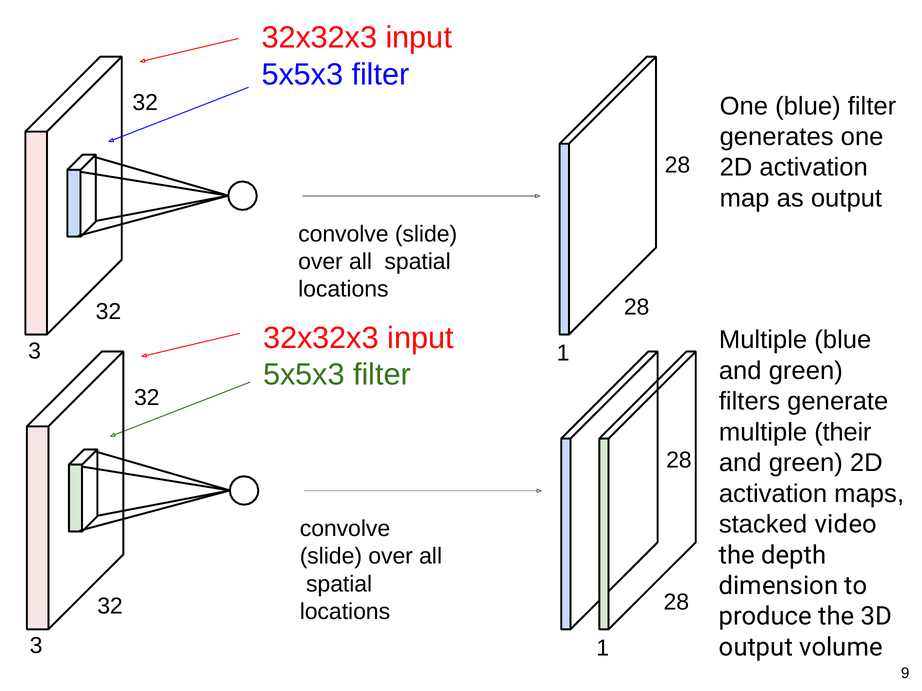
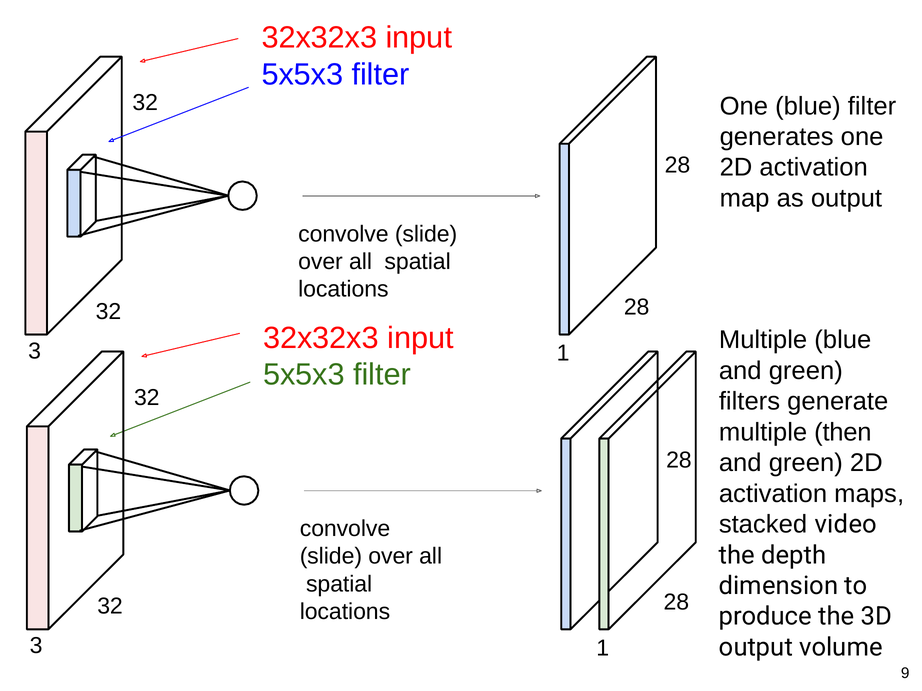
their: their -> then (843, 432)
